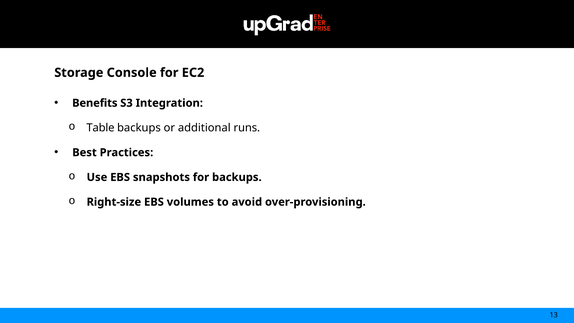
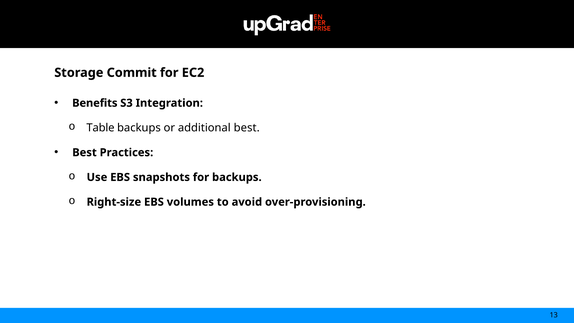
Console: Console -> Commit (132, 73)
additional runs: runs -> best (247, 128)
